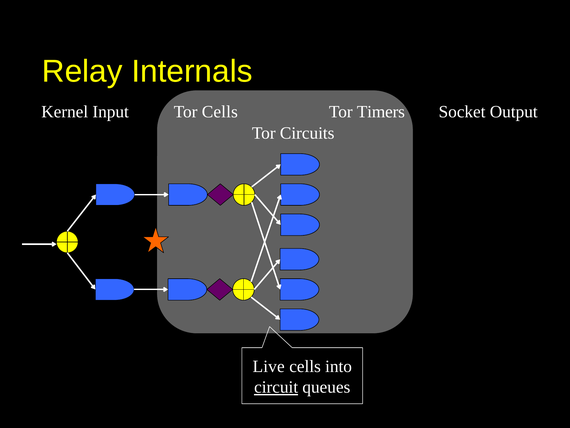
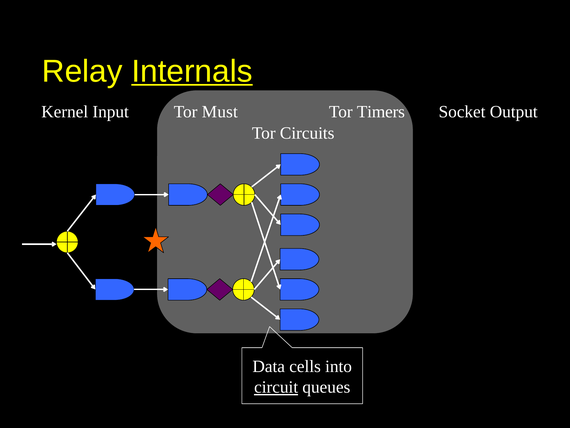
Internals underline: none -> present (192, 71)
Tor Cells: Cells -> Must (220, 112)
Live: Live -> Data (269, 366)
